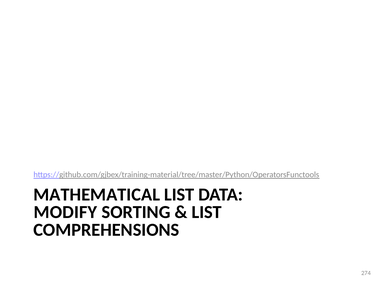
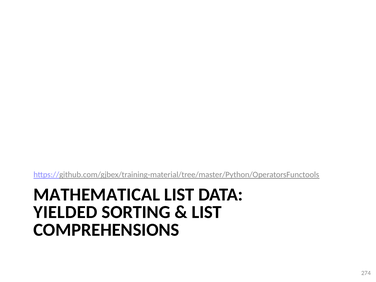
MODIFY: MODIFY -> YIELDED (65, 212)
